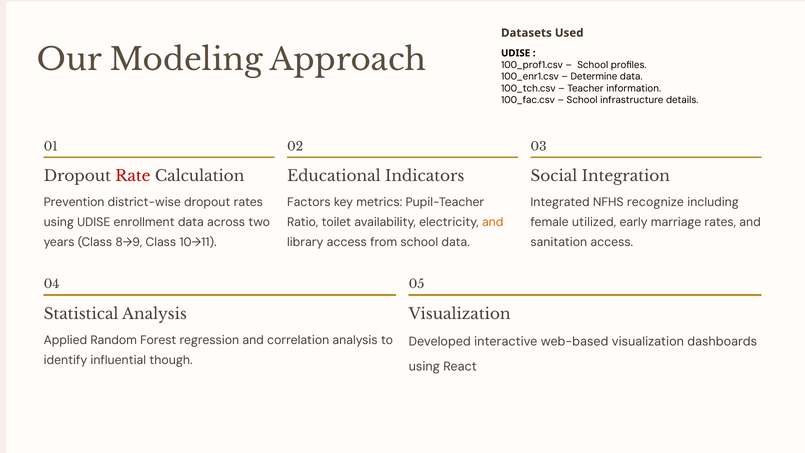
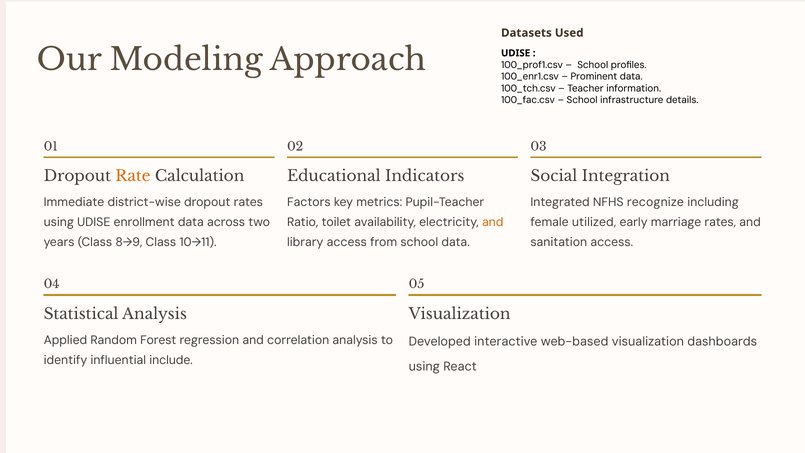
Determine: Determine -> Prominent (594, 77)
Rate colour: red -> orange (133, 176)
Prevention: Prevention -> Immediate (74, 202)
though: though -> include (171, 360)
